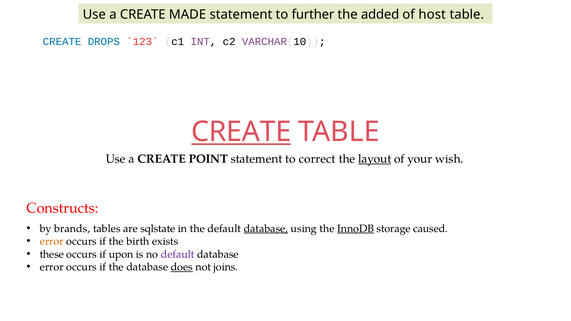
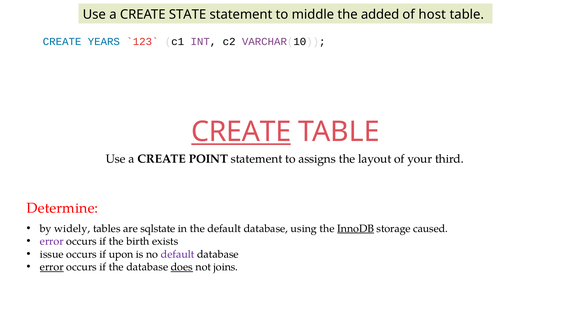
MADE: MADE -> STATE (188, 14)
further: further -> middle (313, 14)
DROPS: DROPS -> YEARS (104, 42)
correct: correct -> assigns (317, 159)
layout underline: present -> none (375, 159)
wish: wish -> third (449, 159)
Constructs: Constructs -> Determine (62, 208)
brands: brands -> widely (72, 229)
database underline: present -> none (266, 229)
error colour: orange -> purple (52, 241)
these: these -> issue (52, 254)
error underline: none -> present (52, 267)
